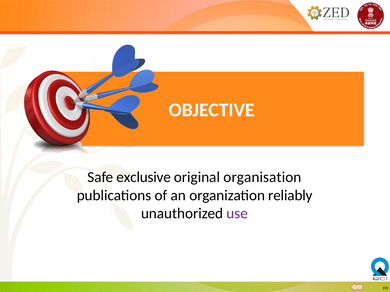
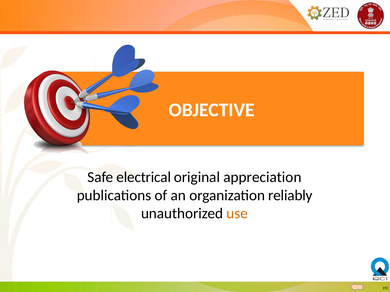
exclusive: exclusive -> electrical (144, 177)
organisation: organisation -> appreciation (262, 177)
use colour: purple -> orange (237, 214)
